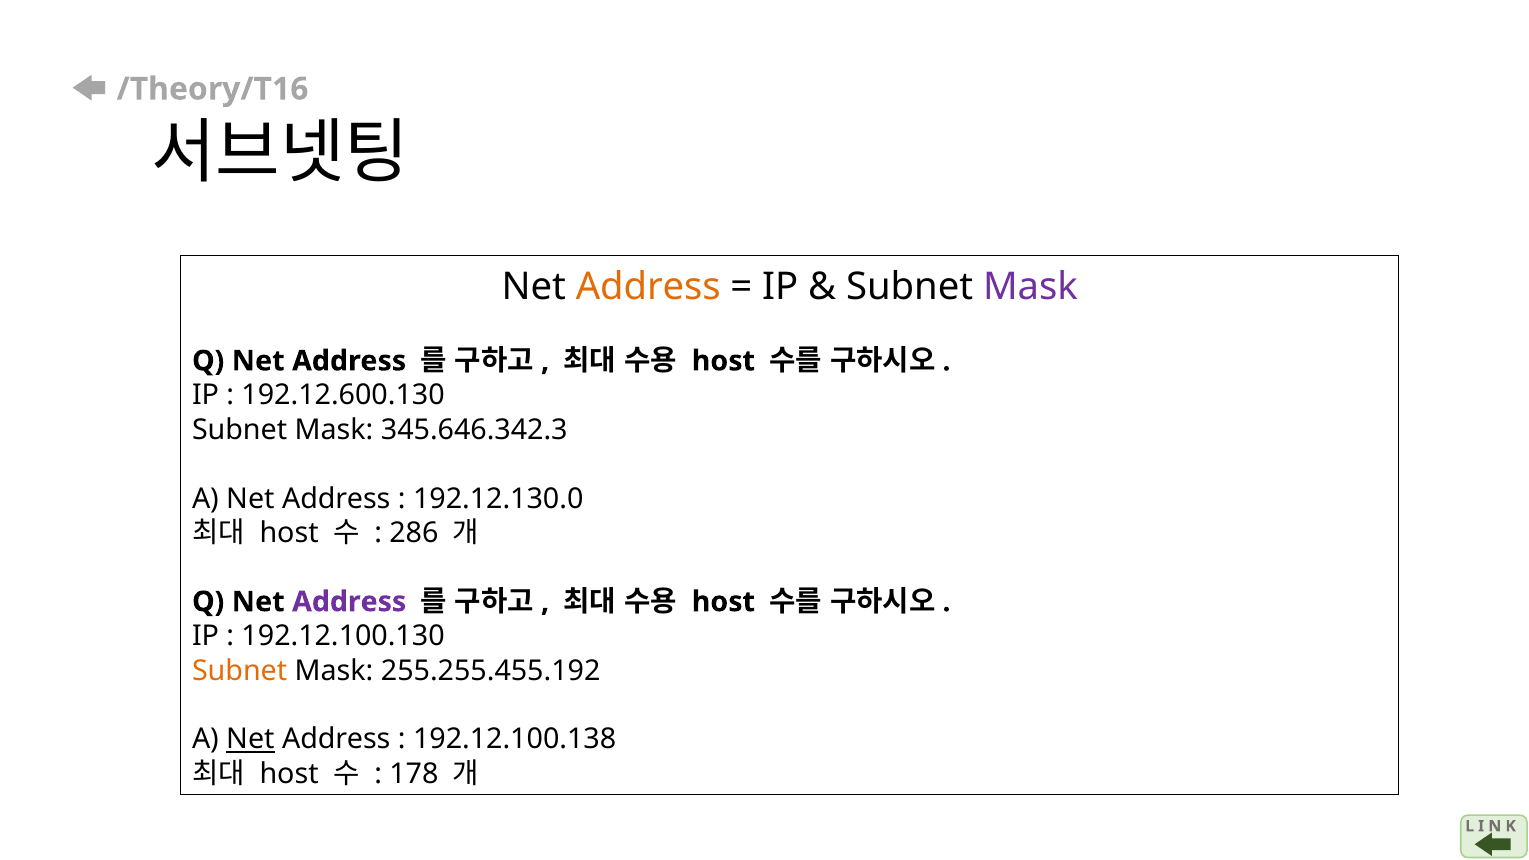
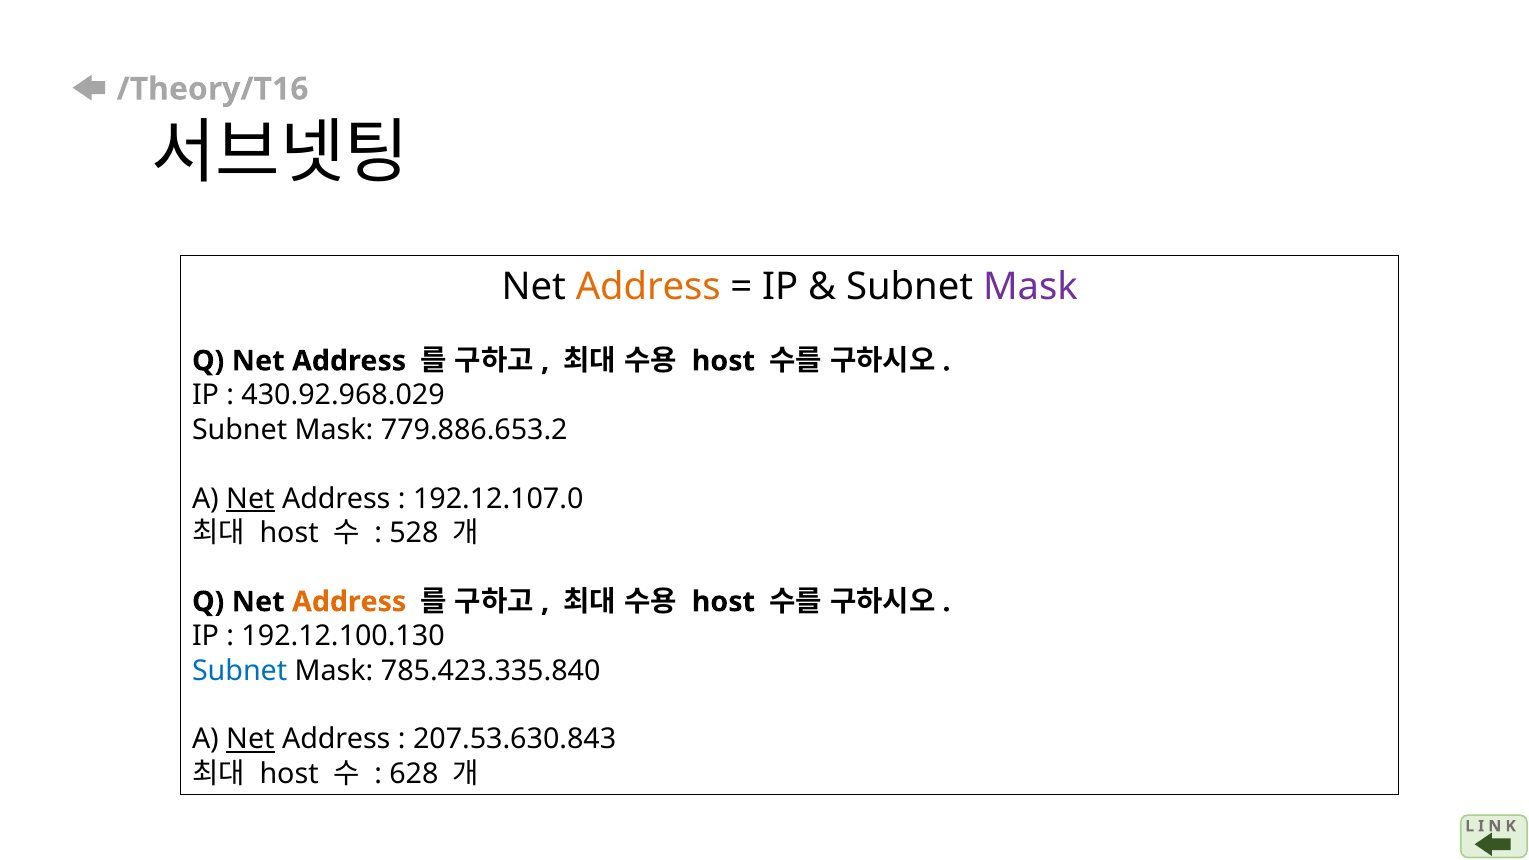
192.12.600.130: 192.12.600.130 -> 430.92.968.029 (343, 395)
345.646.342.3: 345.646.342.3 -> 779.886.653.2 (474, 430)
Net underline: none -> present (250, 499)
192.12.130.0: 192.12.130.0 -> 192.12.107.0 (498, 499)
286: 286 -> 528 (414, 533)
Address colour: purple -> orange (349, 602)
Subnet colour: orange -> blue (240, 671)
255.255.455.192: 255.255.455.192 -> 785.423.335.840 (491, 671)
192.12.100.138: 192.12.100.138 -> 207.53.630.843 (515, 739)
178: 178 -> 628 (414, 774)
